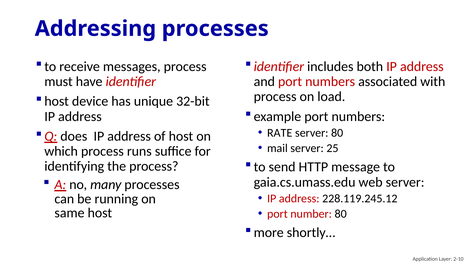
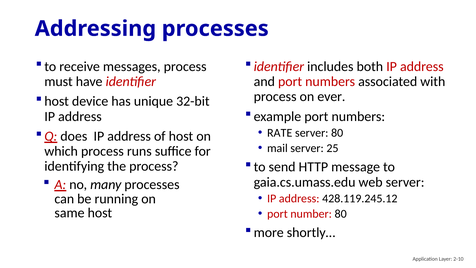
load: load -> ever (331, 96)
228.119.245.12: 228.119.245.12 -> 428.119.245.12 (360, 198)
